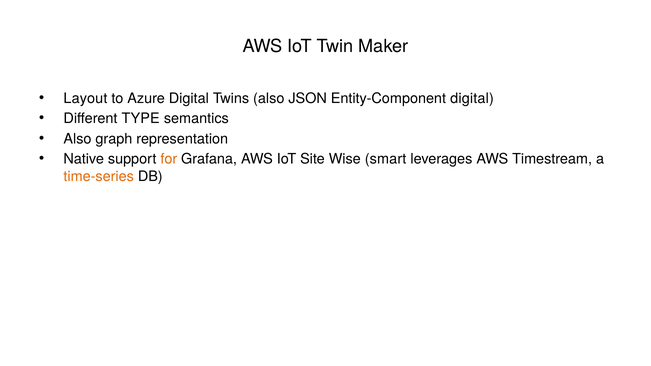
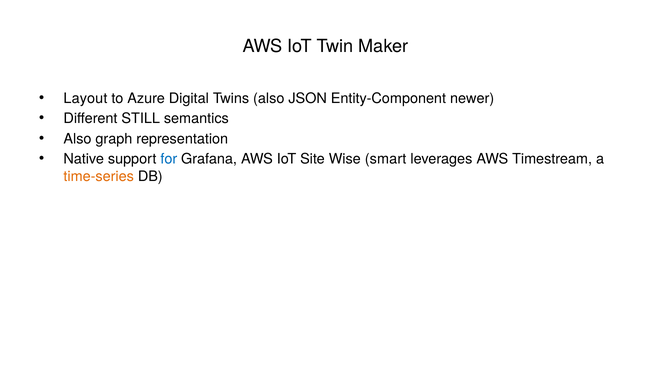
Entity-Component digital: digital -> newer (472, 98)
TYPE: TYPE -> STILL (141, 119)
for colour: orange -> blue (169, 159)
